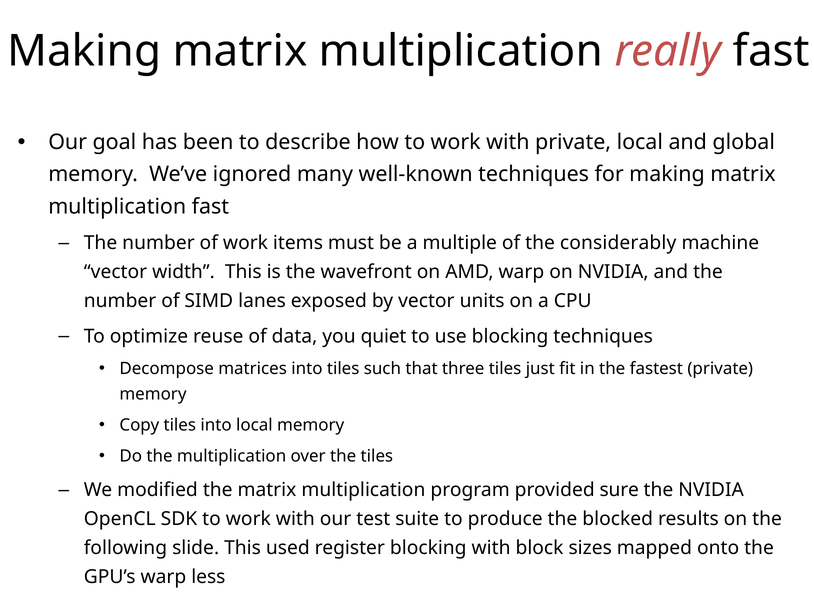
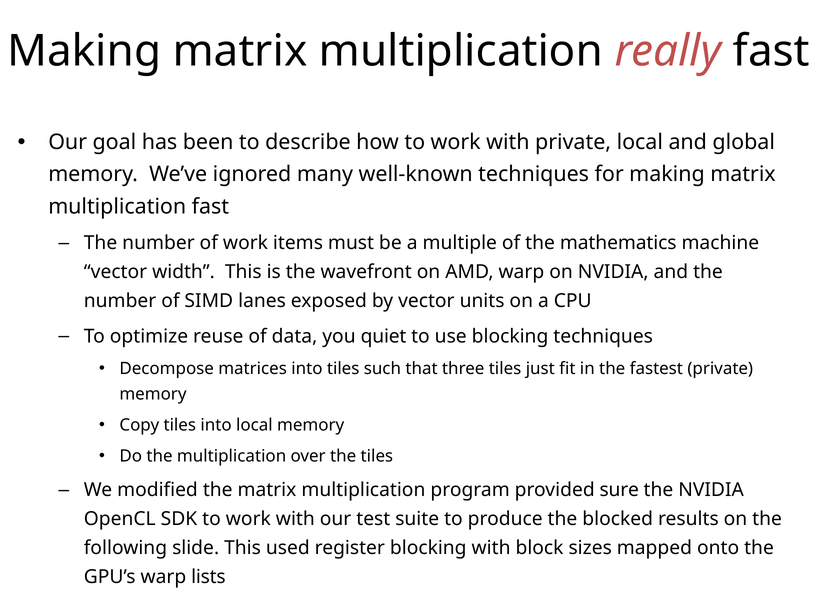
considerably: considerably -> mathematics (618, 243)
less: less -> lists (208, 576)
